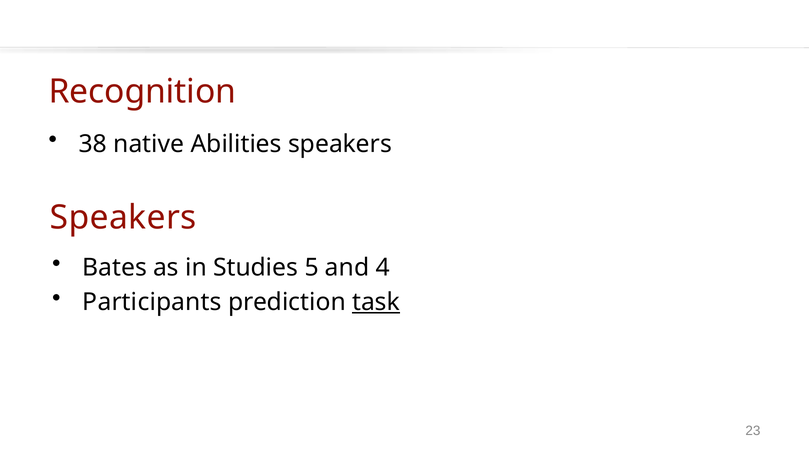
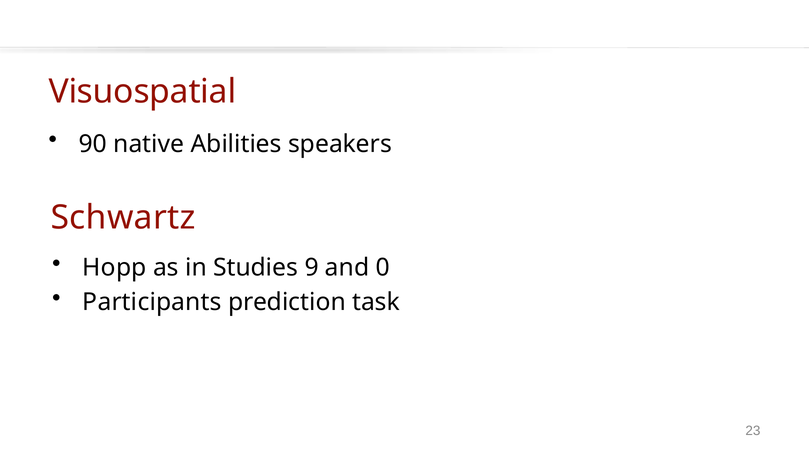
Recognition: Recognition -> Visuospatial (142, 92)
38: 38 -> 90 (93, 144)
Speakers: Speakers -> Schwartz (123, 218)
Bates: Bates -> Hopp (115, 268)
5: 5 -> 9 (312, 268)
4: 4 -> 0 (383, 268)
task underline: present -> none (376, 302)
